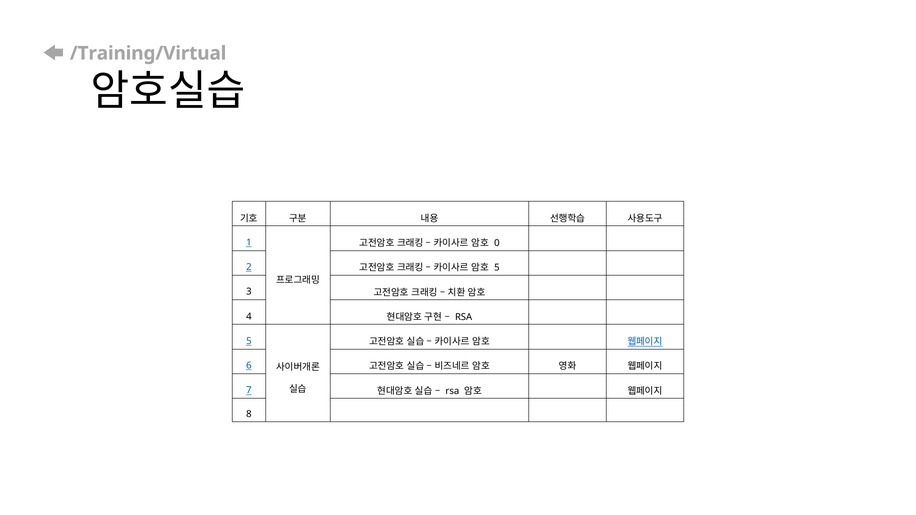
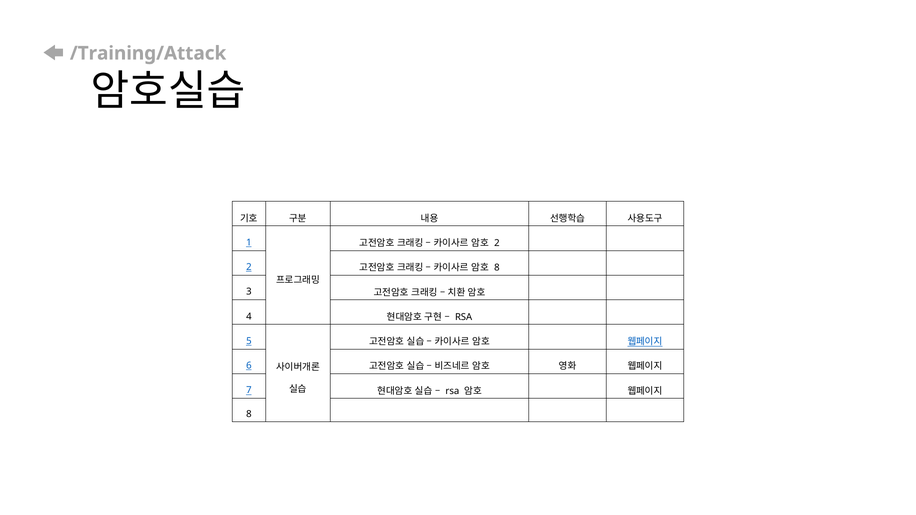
/Training/Virtual: /Training/Virtual -> /Training/Attack (148, 53)
0: 0 -> 2 (497, 243)
5: 5 -> 8 (497, 268)
